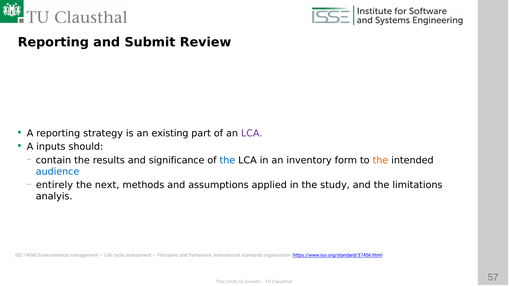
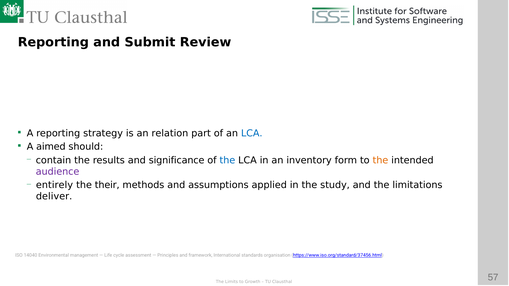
existing: existing -> relation (170, 134)
LCA colour: purple -> blue (252, 134)
inputs: inputs -> aimed (51, 147)
audience colour: blue -> purple (58, 172)
next: next -> their (107, 185)
analyis: analyis -> deliver (54, 197)
